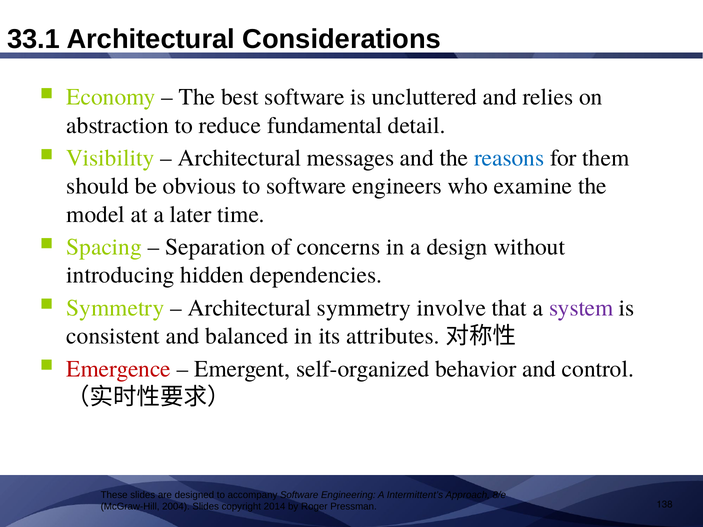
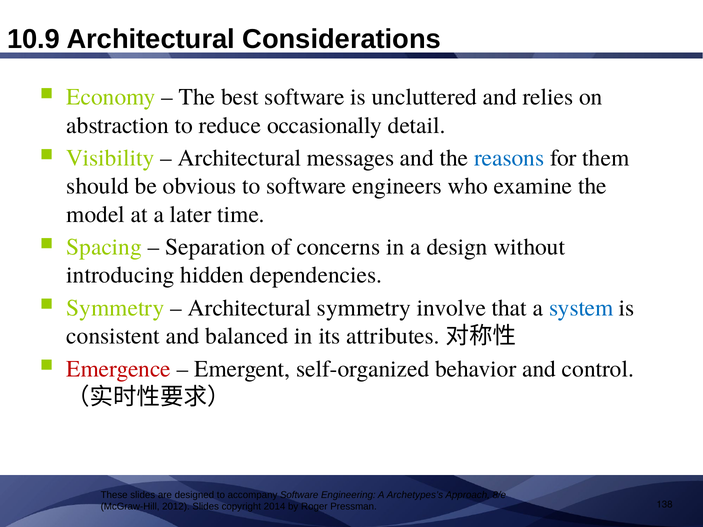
33.1: 33.1 -> 10.9 (34, 39)
fundamental: fundamental -> occasionally (325, 125)
system colour: purple -> blue (581, 308)
Intermittent’s: Intermittent’s -> Archetypes’s (415, 495)
2004: 2004 -> 2012 (176, 507)
